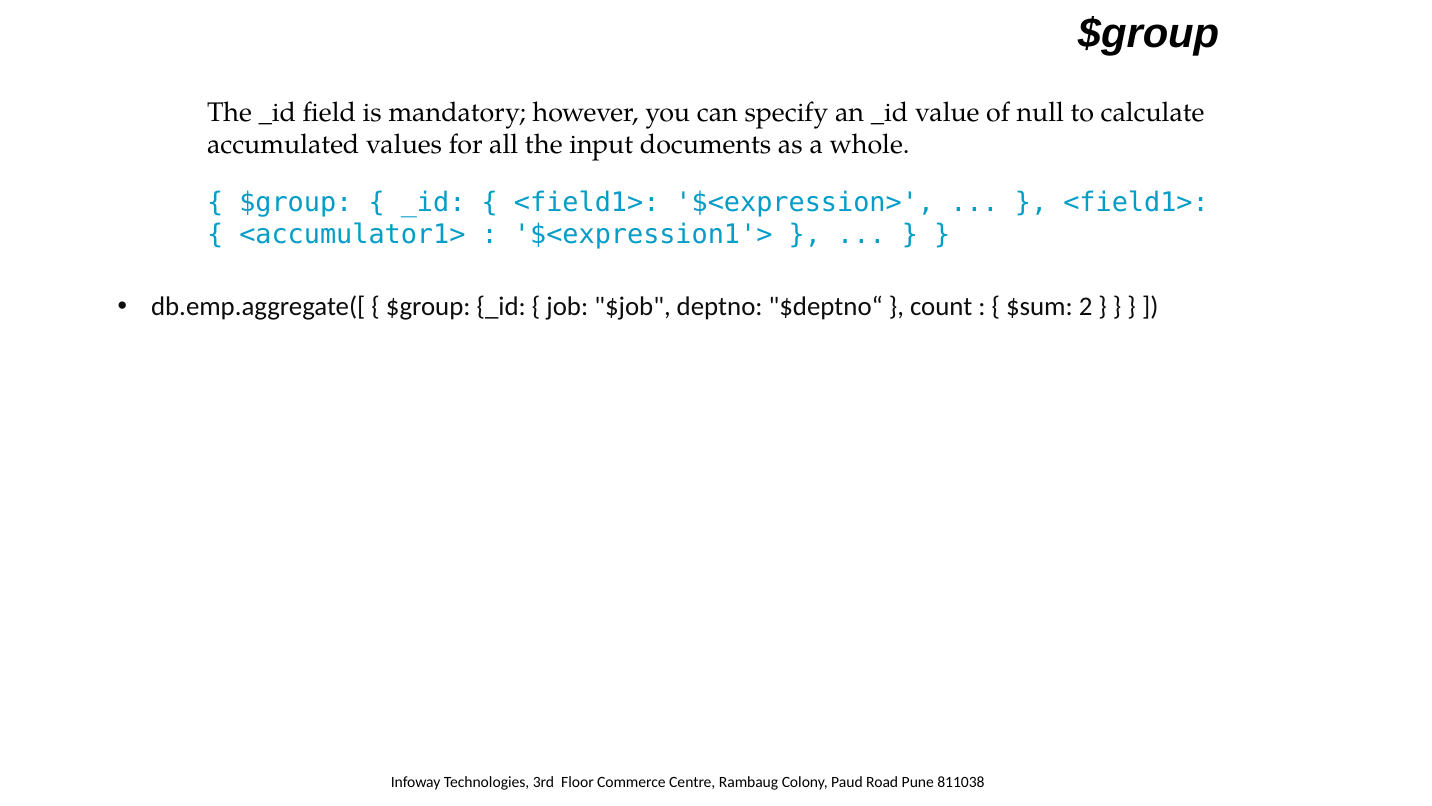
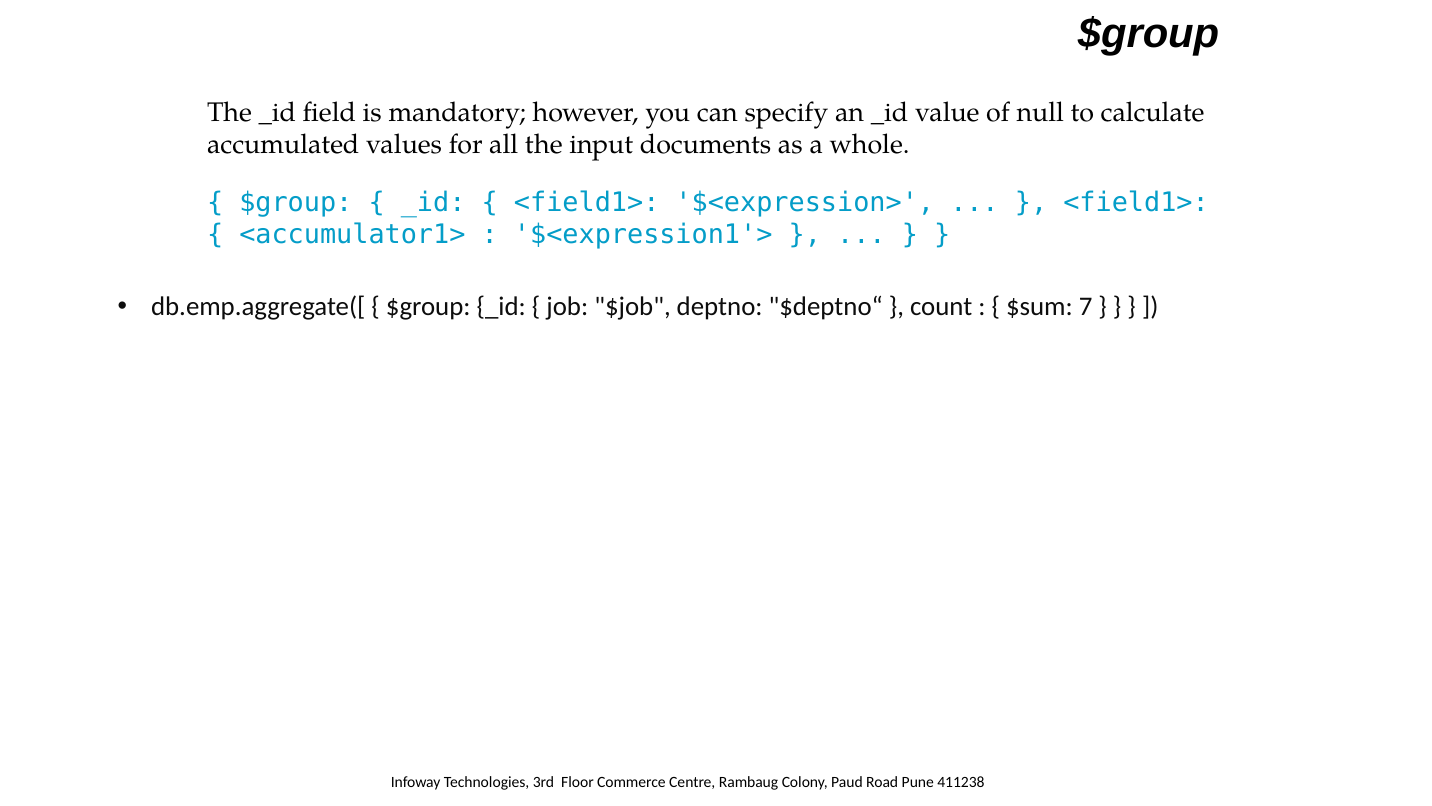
2: 2 -> 7 (1086, 307)
811038: 811038 -> 411238 (961, 782)
